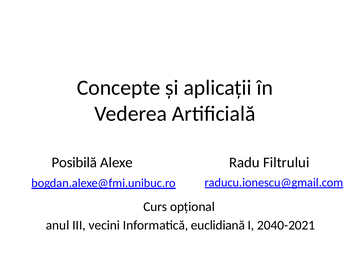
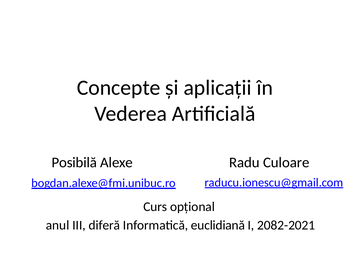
Filtrului: Filtrului -> Culoare (286, 163)
vecini: vecini -> diferă (104, 226)
2040-2021: 2040-2021 -> 2082-2021 (286, 226)
